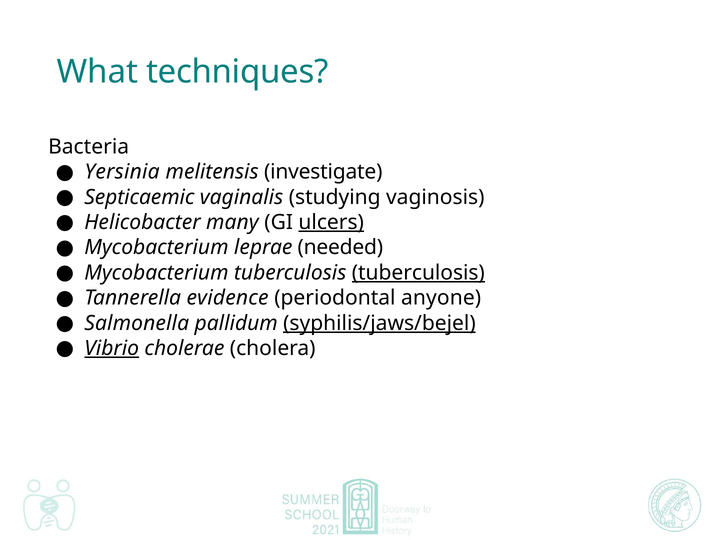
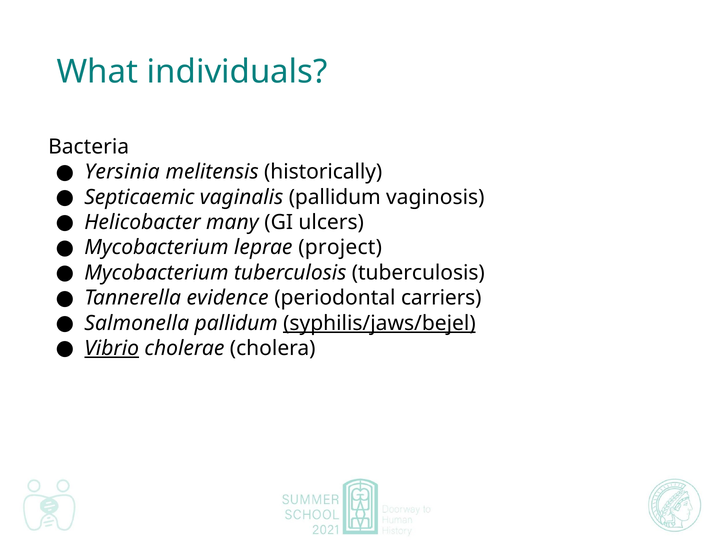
techniques: techniques -> individuals (237, 72)
investigate: investigate -> historically (323, 172)
vaginalis studying: studying -> pallidum (335, 197)
ulcers underline: present -> none (331, 223)
needed: needed -> project (340, 248)
tuberculosis underline: present -> none (418, 273)
anyone: anyone -> carriers (441, 298)
